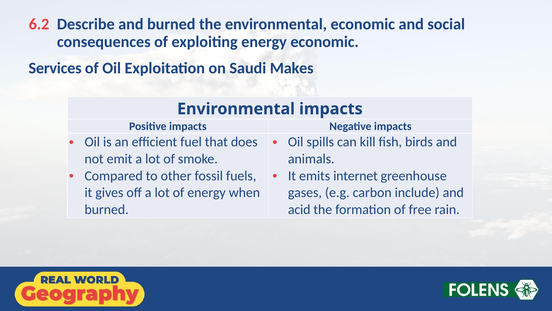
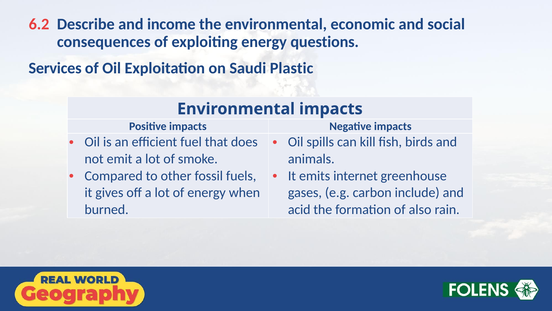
and burned: burned -> income (171, 24)
energy economic: economic -> questions (325, 42)
Makes: Makes -> Plastic (292, 68)
free: free -> also (420, 209)
